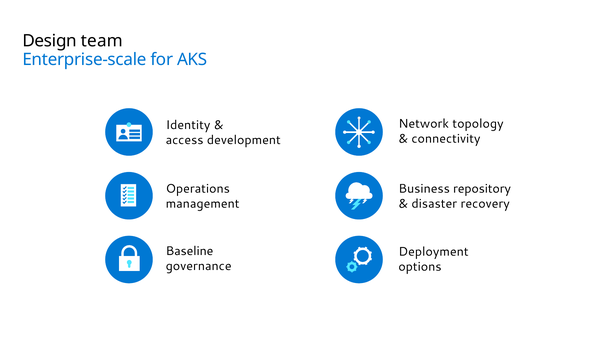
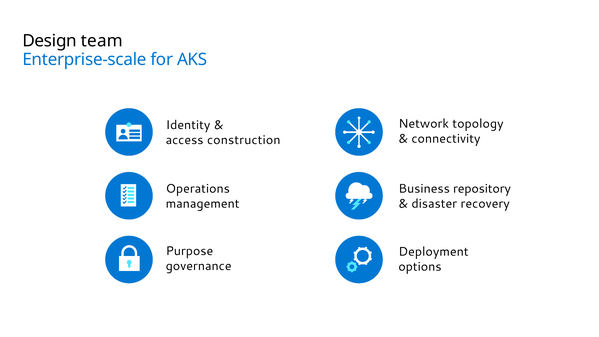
development: development -> construction (244, 140)
Baseline: Baseline -> Purpose (189, 251)
